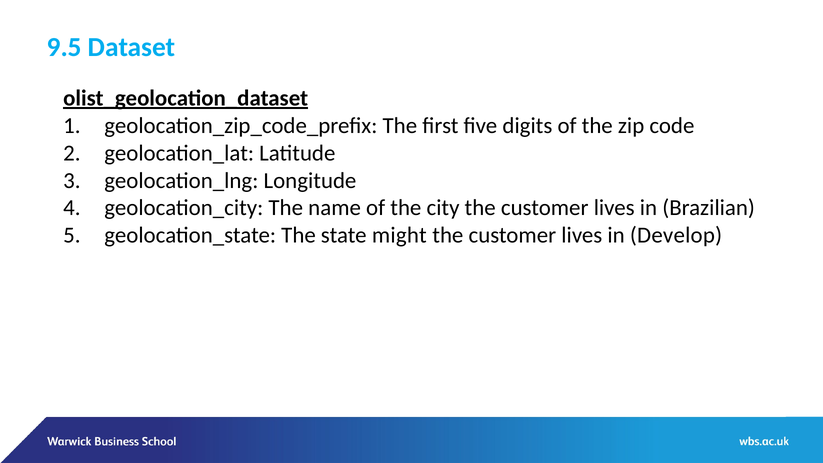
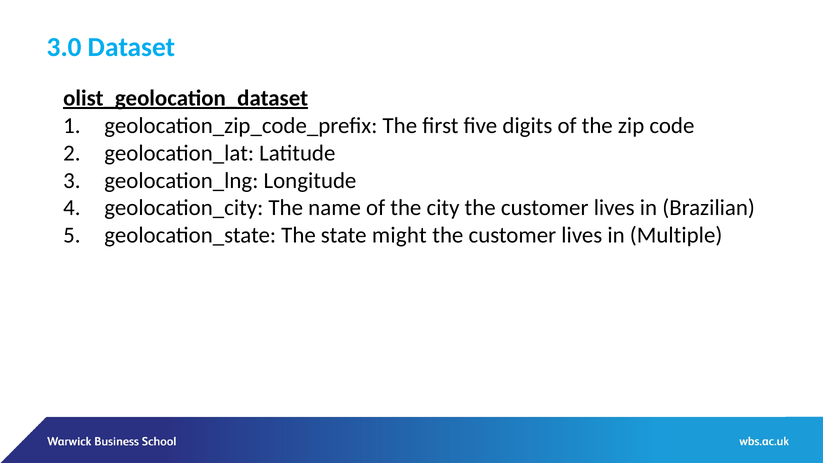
9.5: 9.5 -> 3.0 (64, 47)
Develop: Develop -> Multiple (676, 235)
